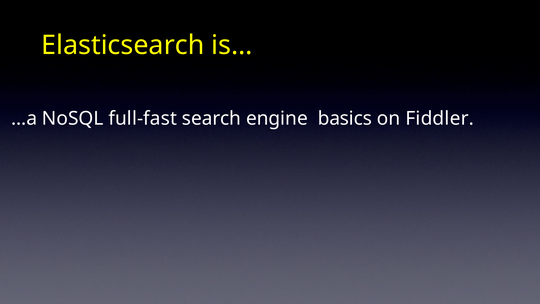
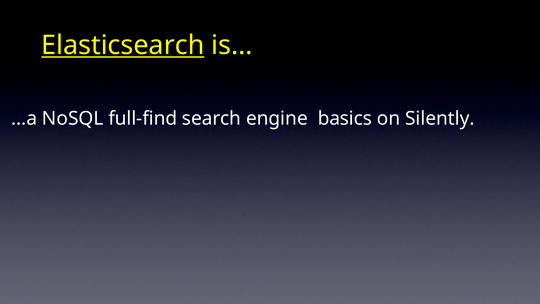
Elasticsearch underline: none -> present (123, 45)
full-fast: full-fast -> full-find (143, 118)
Fiddler: Fiddler -> Silently (440, 118)
